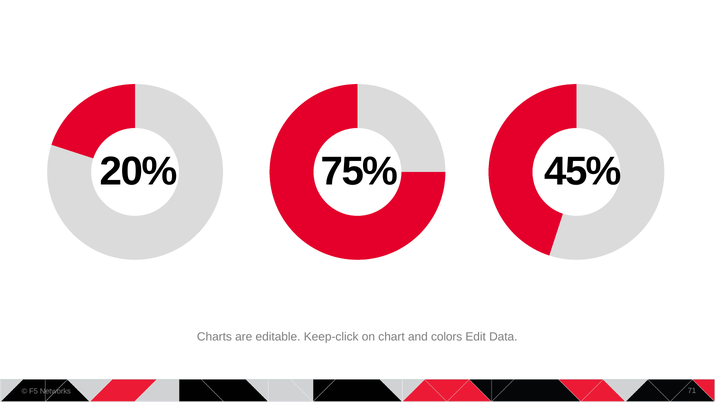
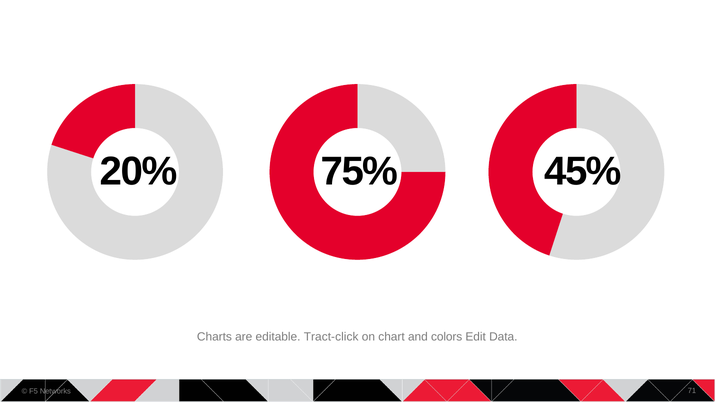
Keep-click: Keep-click -> Tract-click (331, 337)
